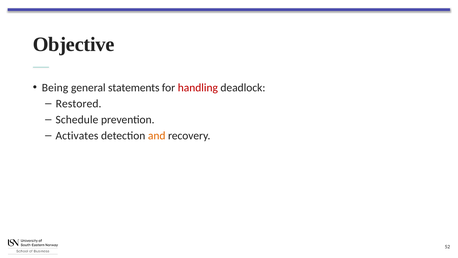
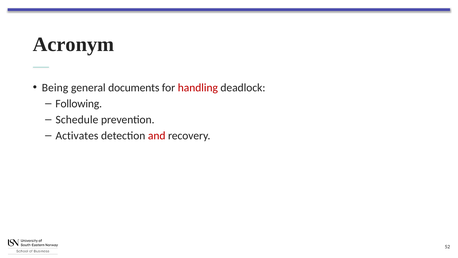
Objective: Objective -> Acronym (74, 44)
statements: statements -> documents (134, 88)
Restored: Restored -> Following (79, 104)
and colour: orange -> red (157, 136)
